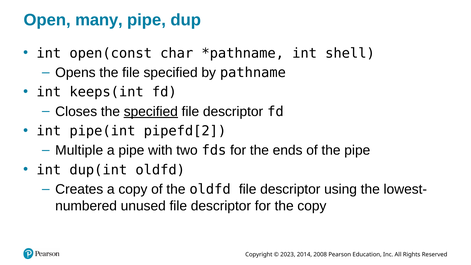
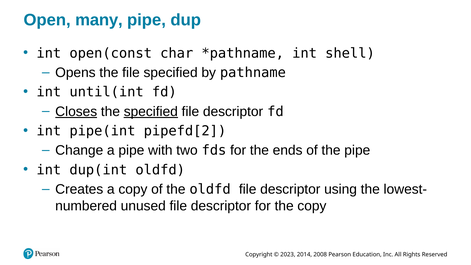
keeps(int: keeps(int -> until(int (107, 92)
Closes underline: none -> present (76, 111)
Multiple: Multiple -> Change (79, 150)
